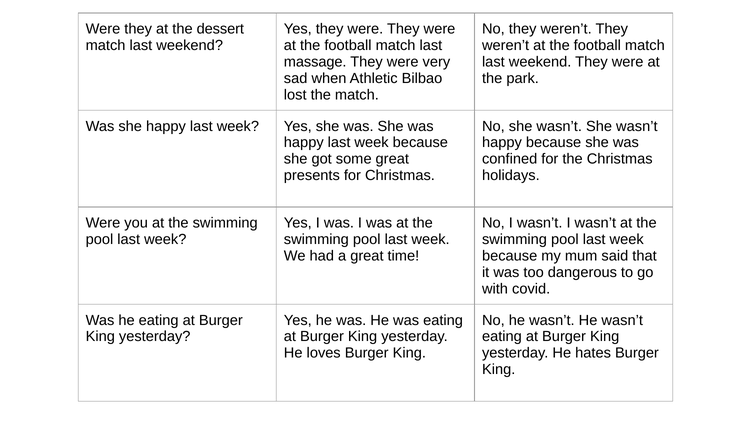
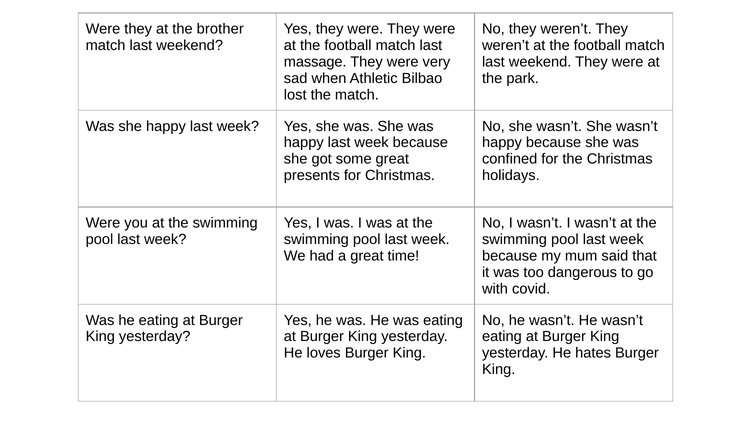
dessert: dessert -> brother (220, 29)
